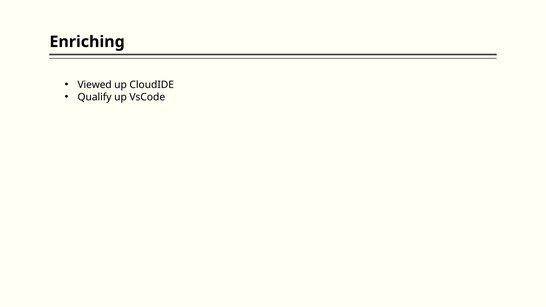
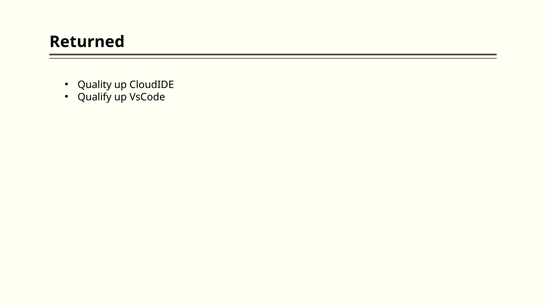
Enriching: Enriching -> Returned (87, 42)
Viewed: Viewed -> Quality (95, 85)
